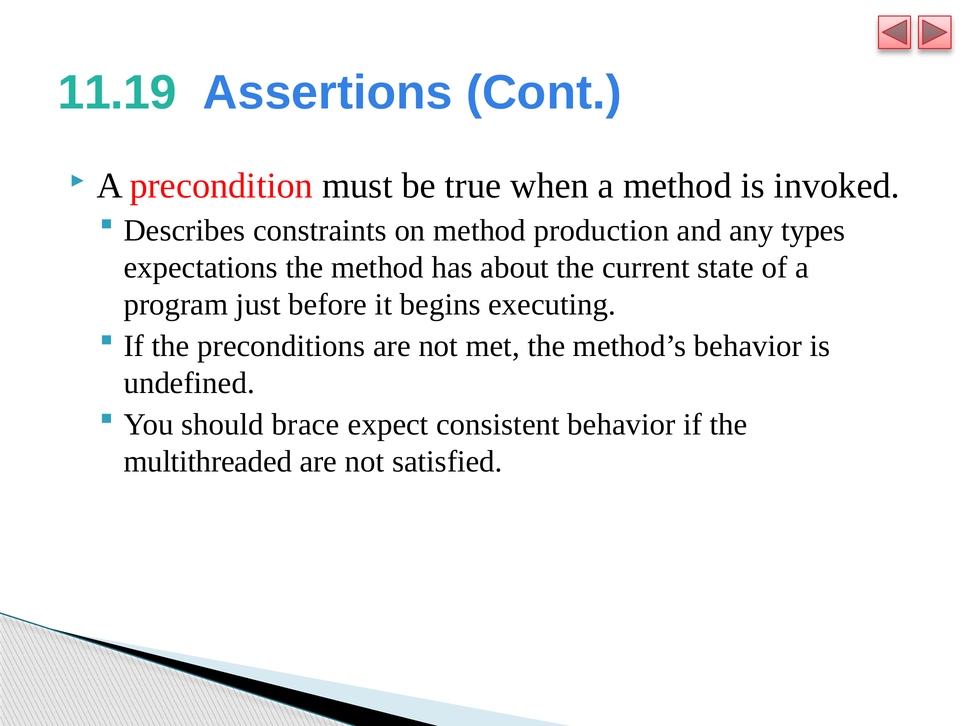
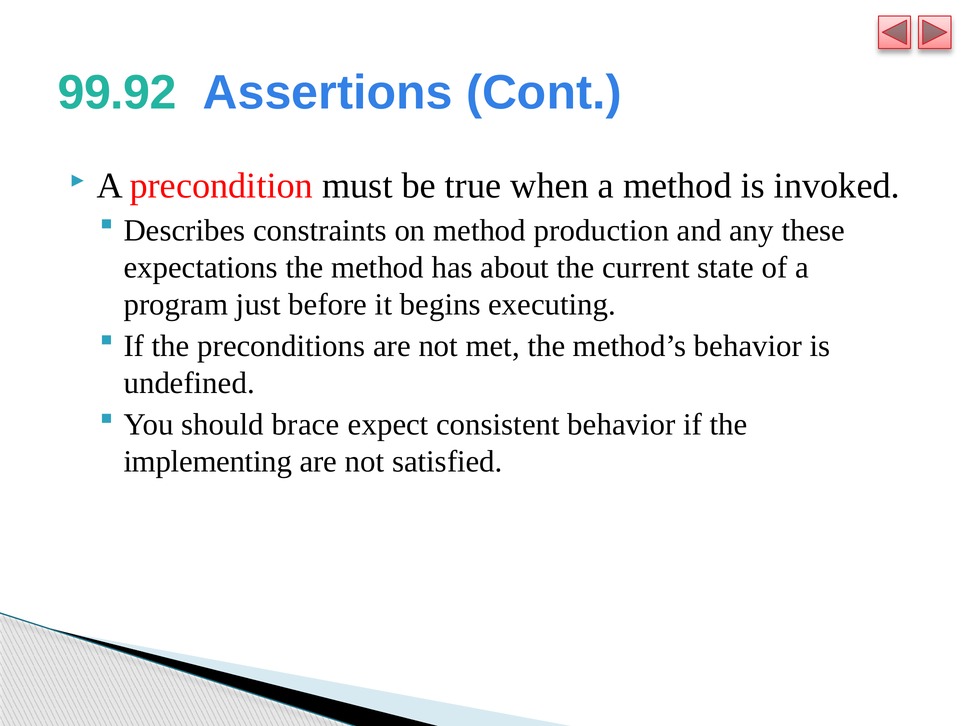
11.19: 11.19 -> 99.92 (117, 93)
types: types -> these (813, 230)
multithreaded: multithreaded -> implementing (208, 461)
